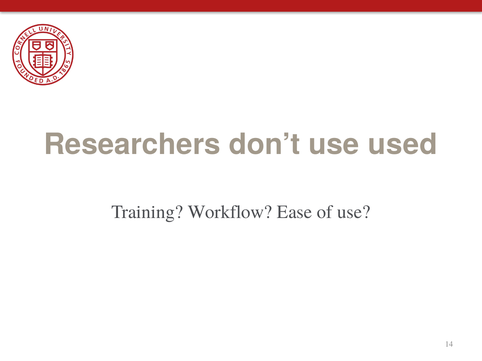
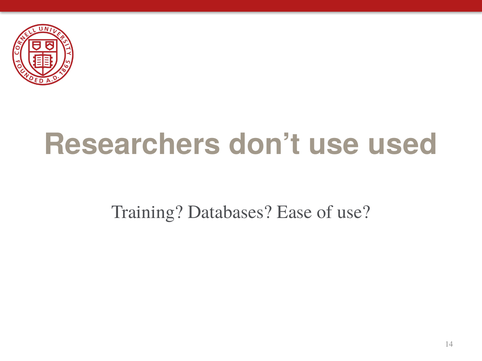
Workflow: Workflow -> Databases (230, 212)
